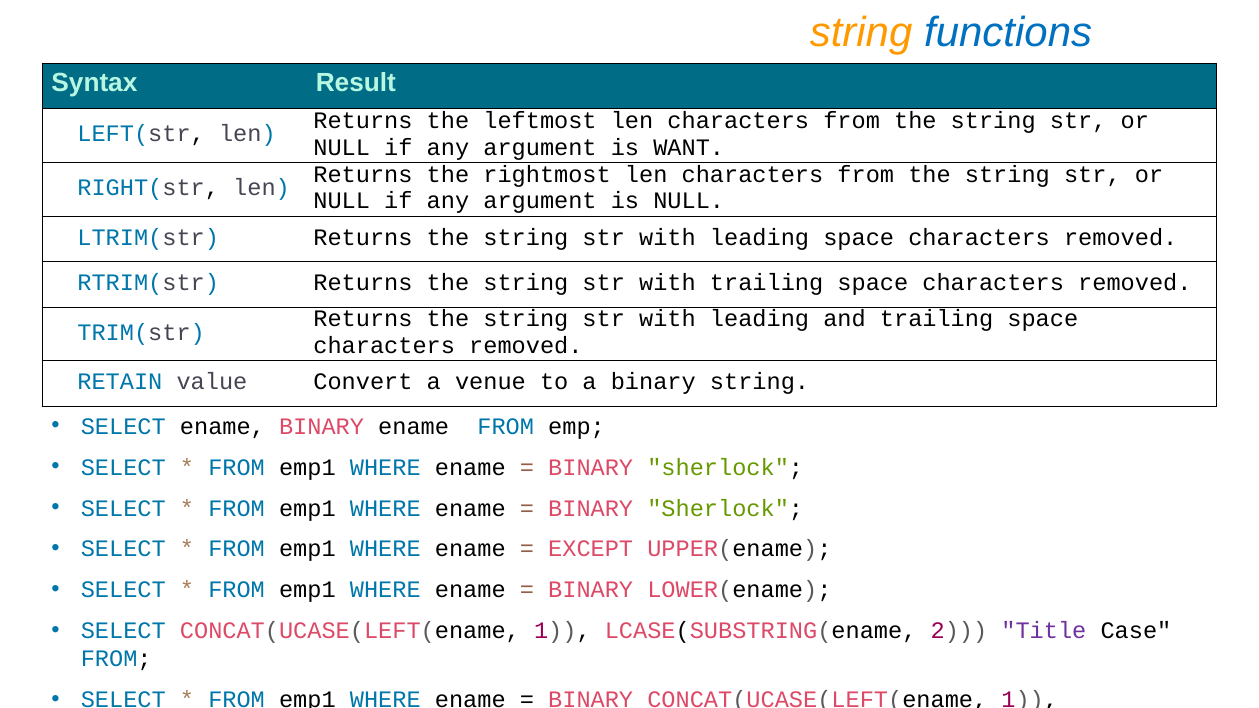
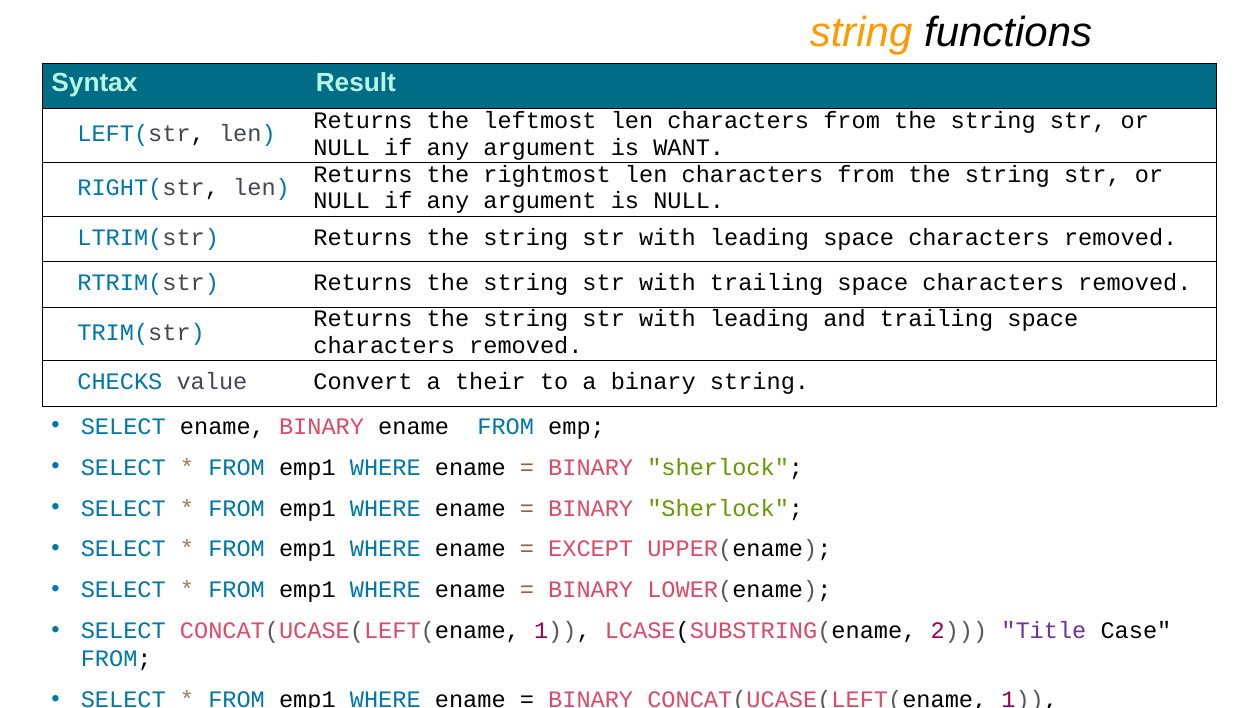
functions colour: blue -> black (1008, 33)
RETAIN: RETAIN -> CHECKS (120, 382)
venue: venue -> their (490, 382)
